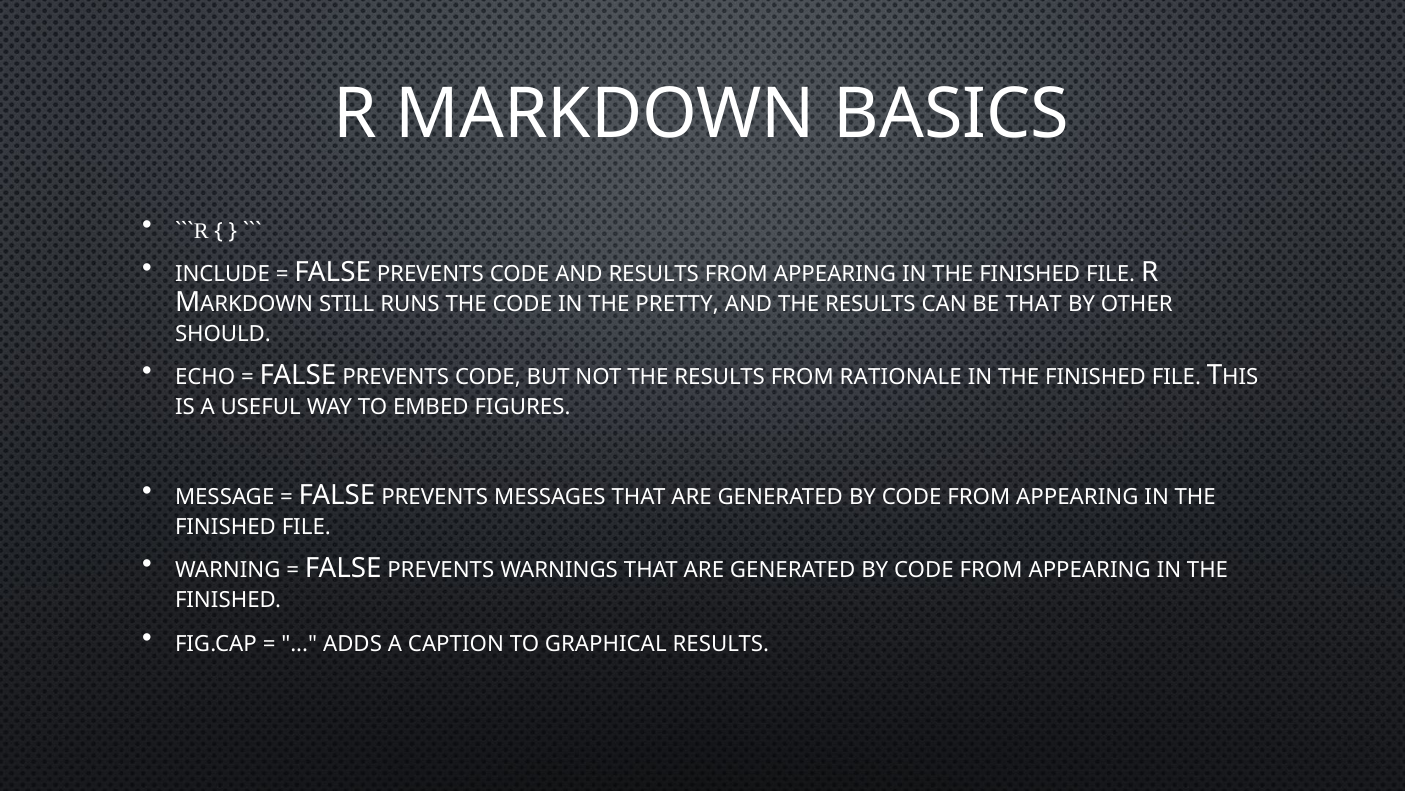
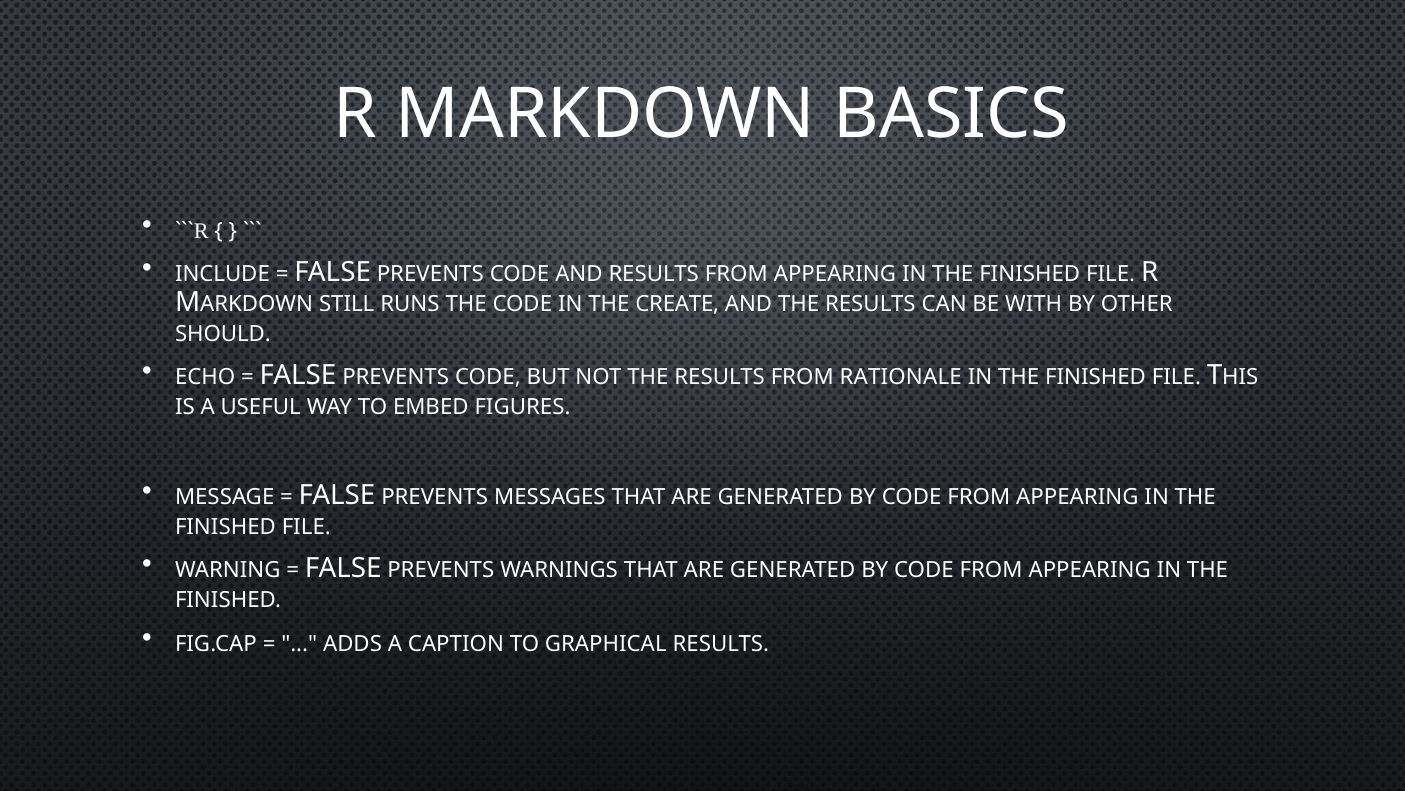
PRETTY: PRETTY -> CREATE (677, 304)
BE THAT: THAT -> WITH (1034, 304)
